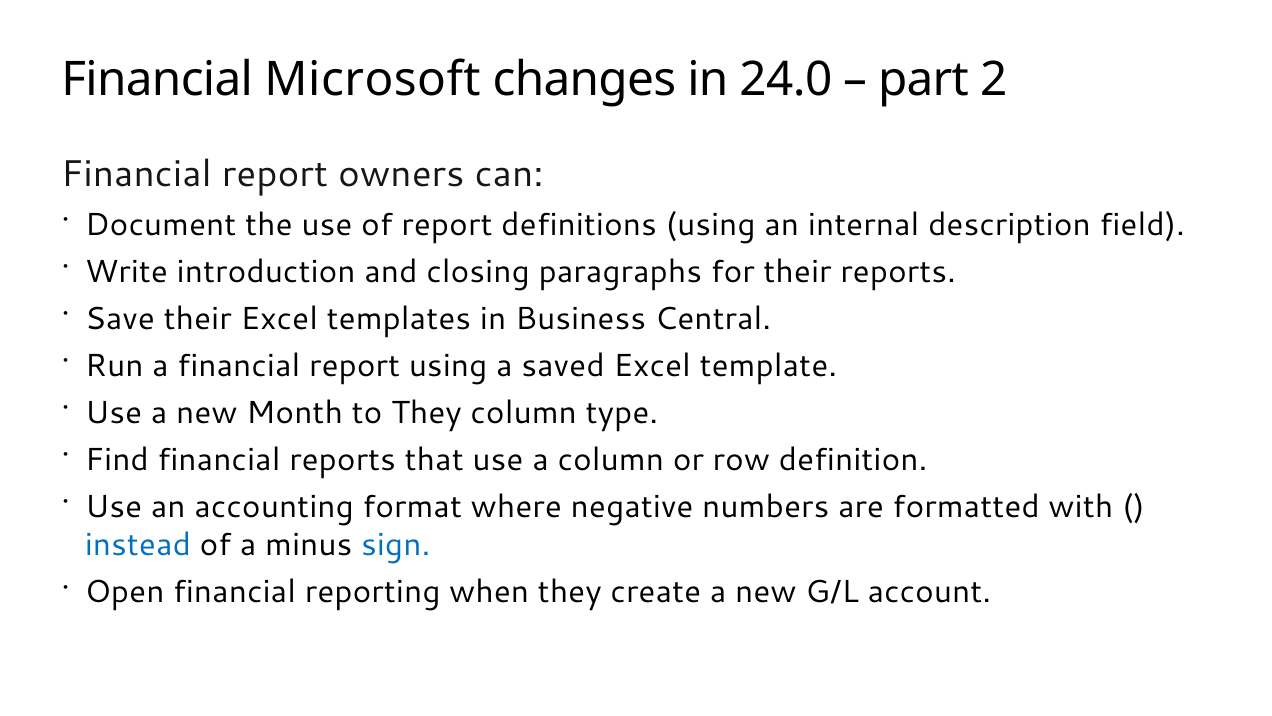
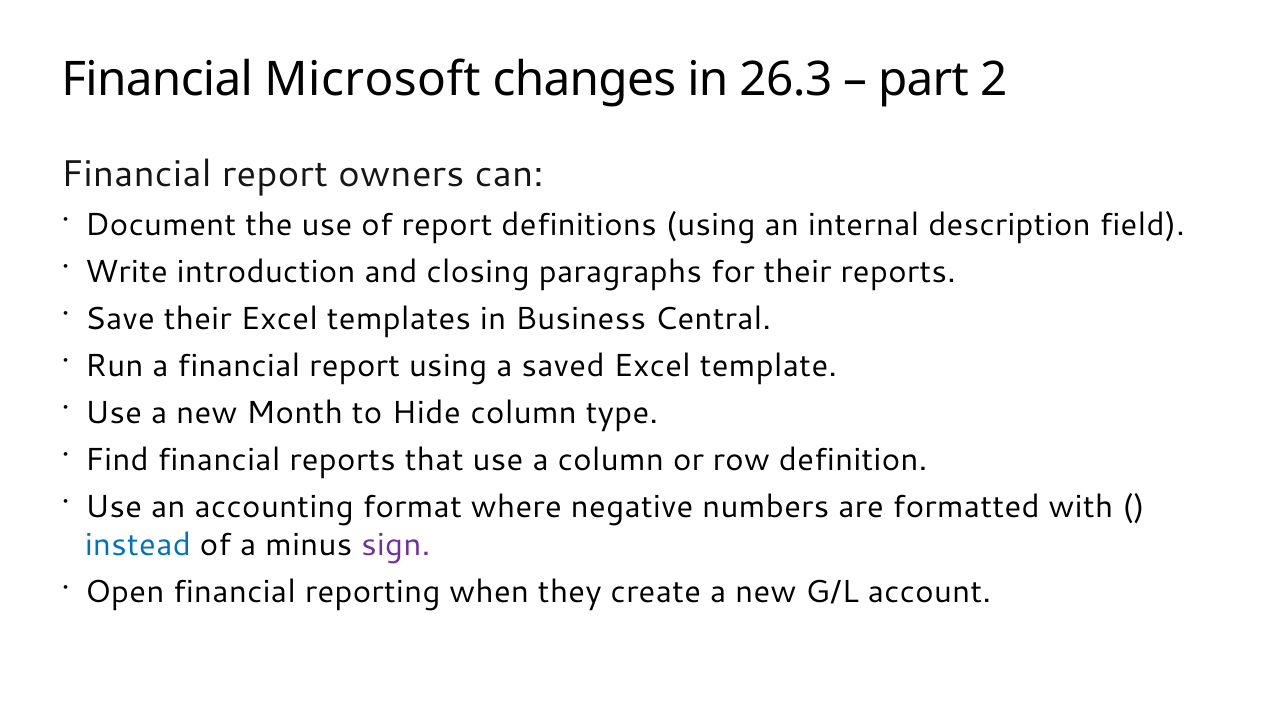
24.0: 24.0 -> 26.3 (786, 80)
to They: They -> Hide (426, 413)
sign colour: blue -> purple (396, 545)
